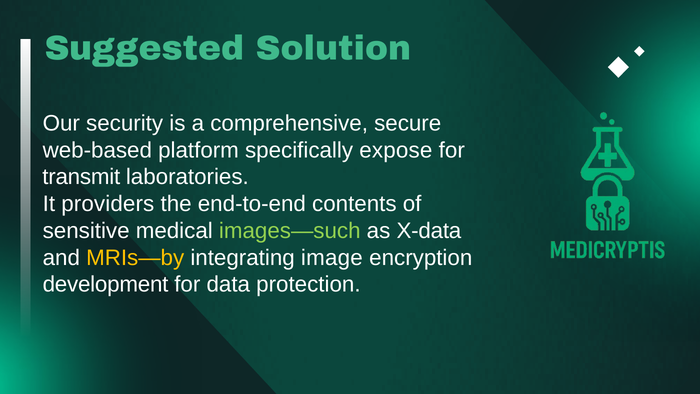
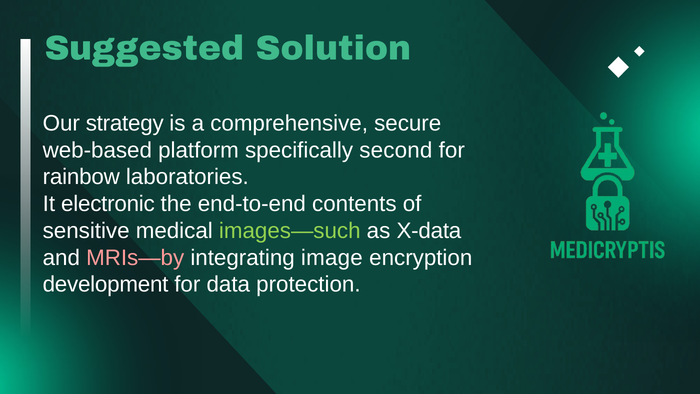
security: security -> strategy (125, 123)
expose: expose -> second (396, 150)
transmit: transmit -> rainbow (81, 177)
providers: providers -> electronic (108, 204)
MRIs—by colour: yellow -> pink (135, 257)
